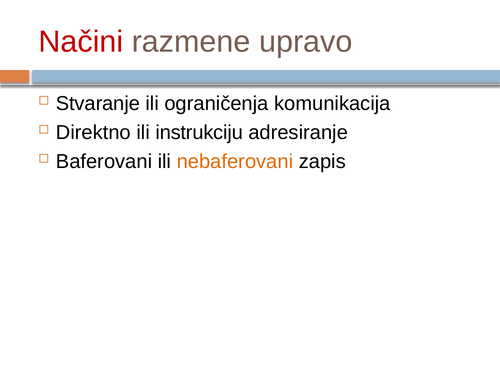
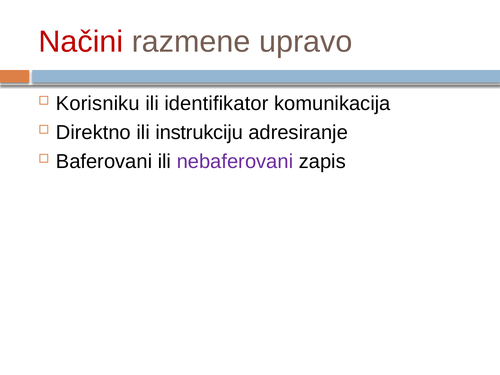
Stvaranje: Stvaranje -> Korisniku (98, 103)
ograničenja: ograničenja -> identifikator (216, 103)
nebaferovani colour: orange -> purple (235, 162)
